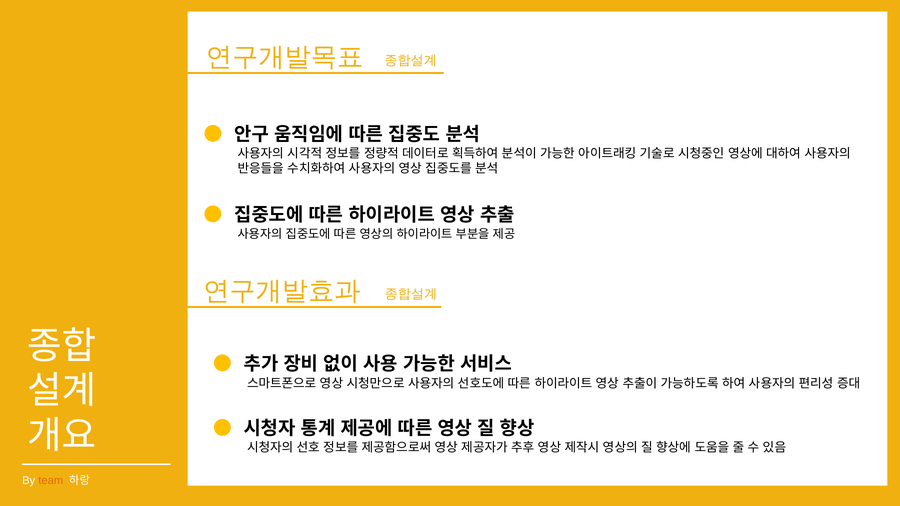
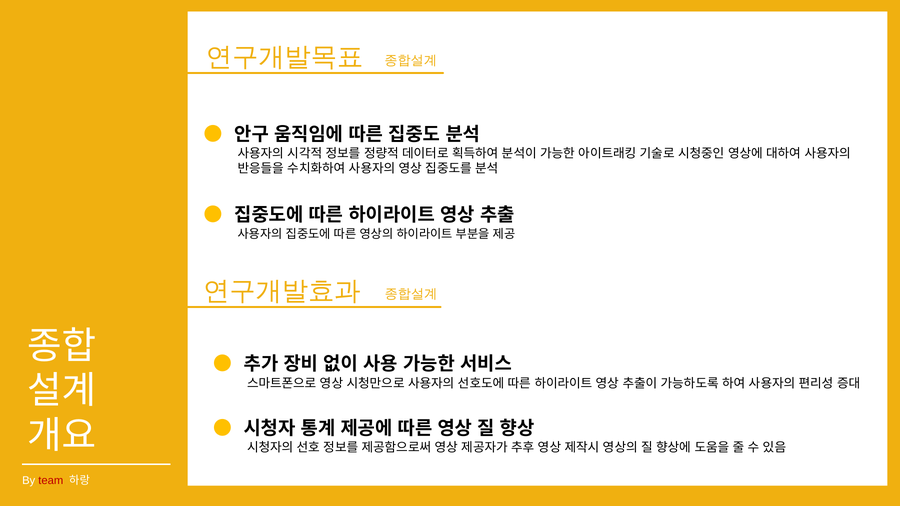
team colour: orange -> red (51, 481)
